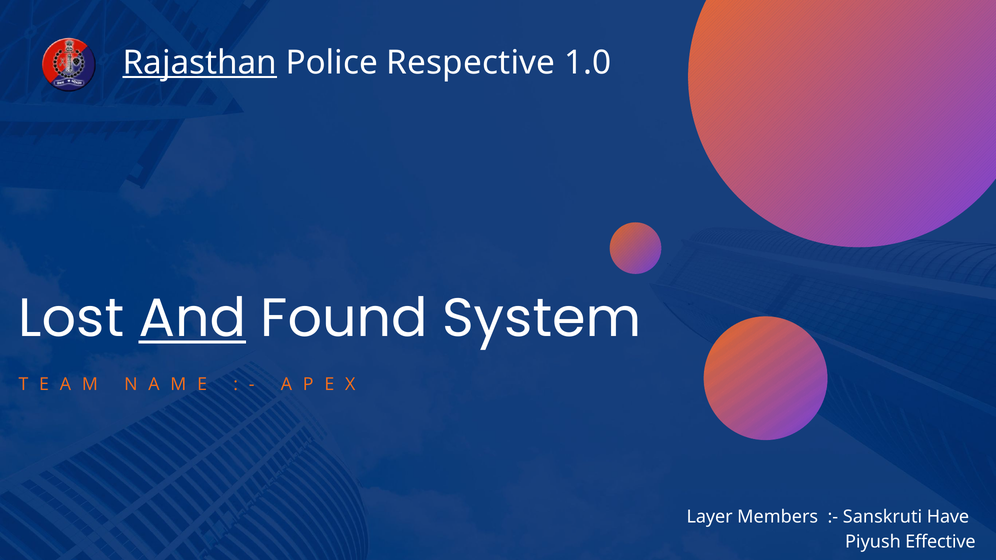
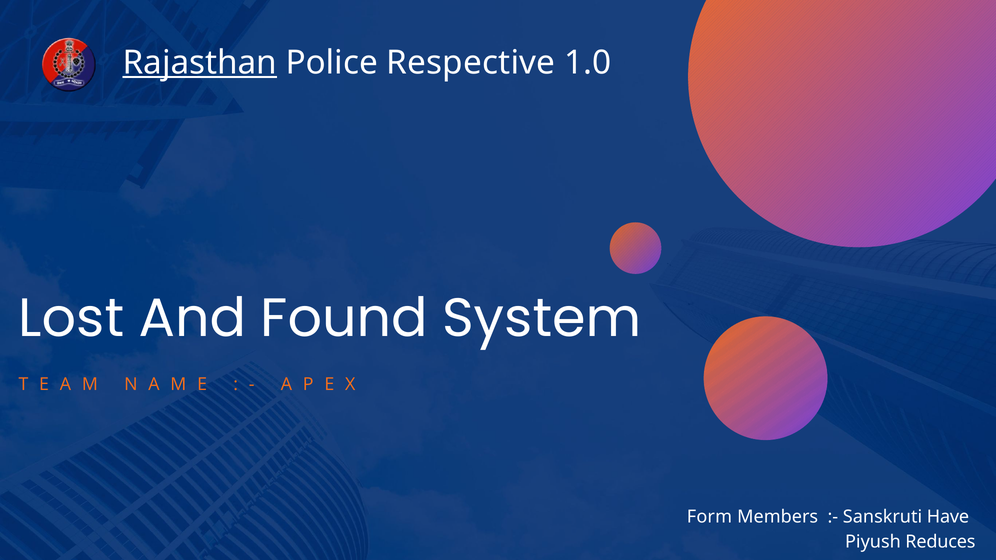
And underline: present -> none (192, 319)
Layer: Layer -> Form (709, 517)
Effective: Effective -> Reduces (940, 542)
